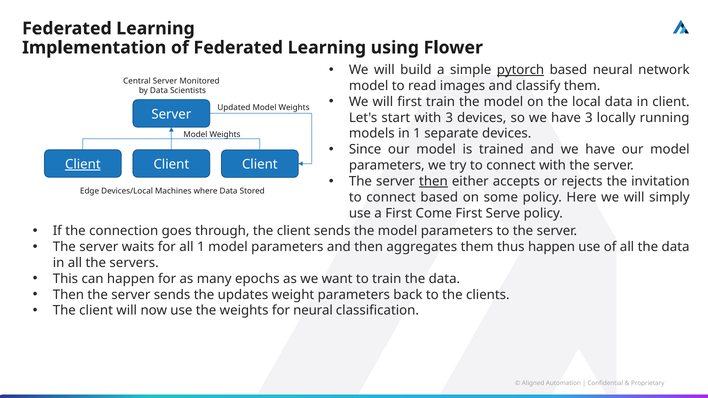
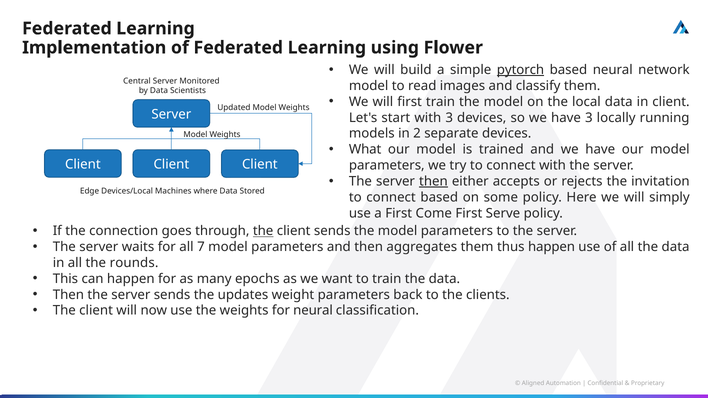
in 1: 1 -> 2 (417, 134)
Since: Since -> What (365, 150)
Client underline: present -> none (83, 165)
the underline: none -> present (263, 231)
all 1: 1 -> 7 (201, 247)
servers: servers -> rounds (134, 263)
